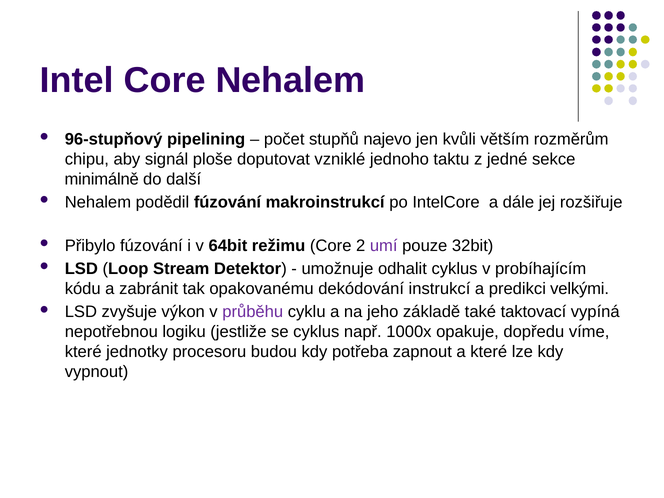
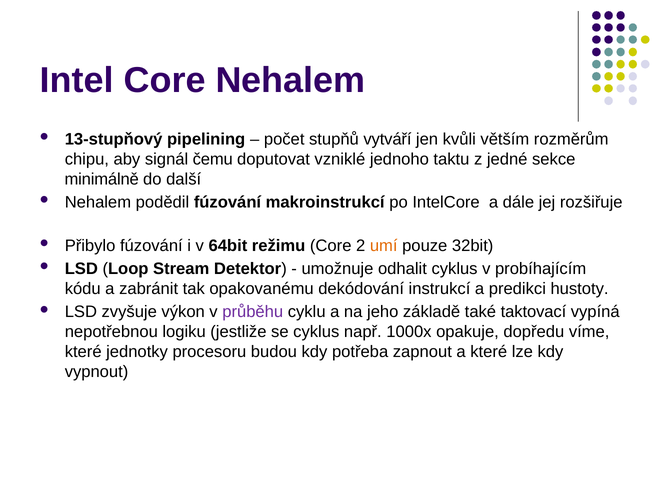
96-stupňový: 96-stupňový -> 13-stupňový (114, 139)
najevo: najevo -> vytváří (387, 139)
ploše: ploše -> čemu (213, 159)
umí colour: purple -> orange (384, 246)
velkými: velkými -> hustoty (580, 289)
